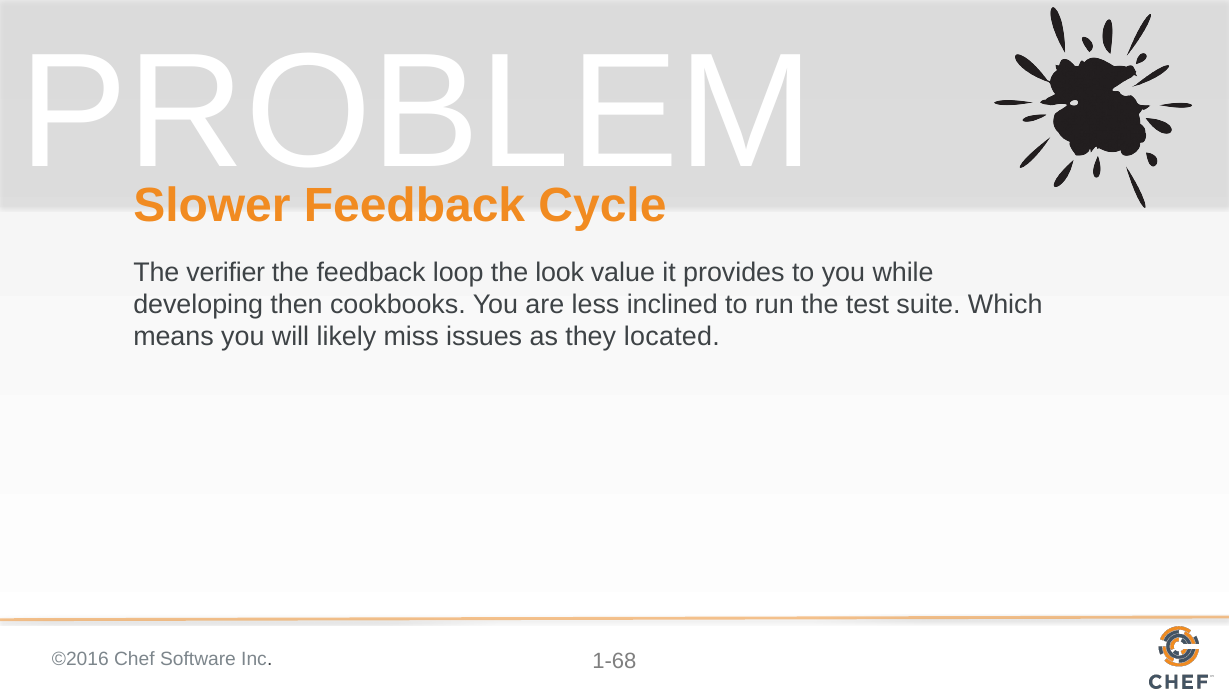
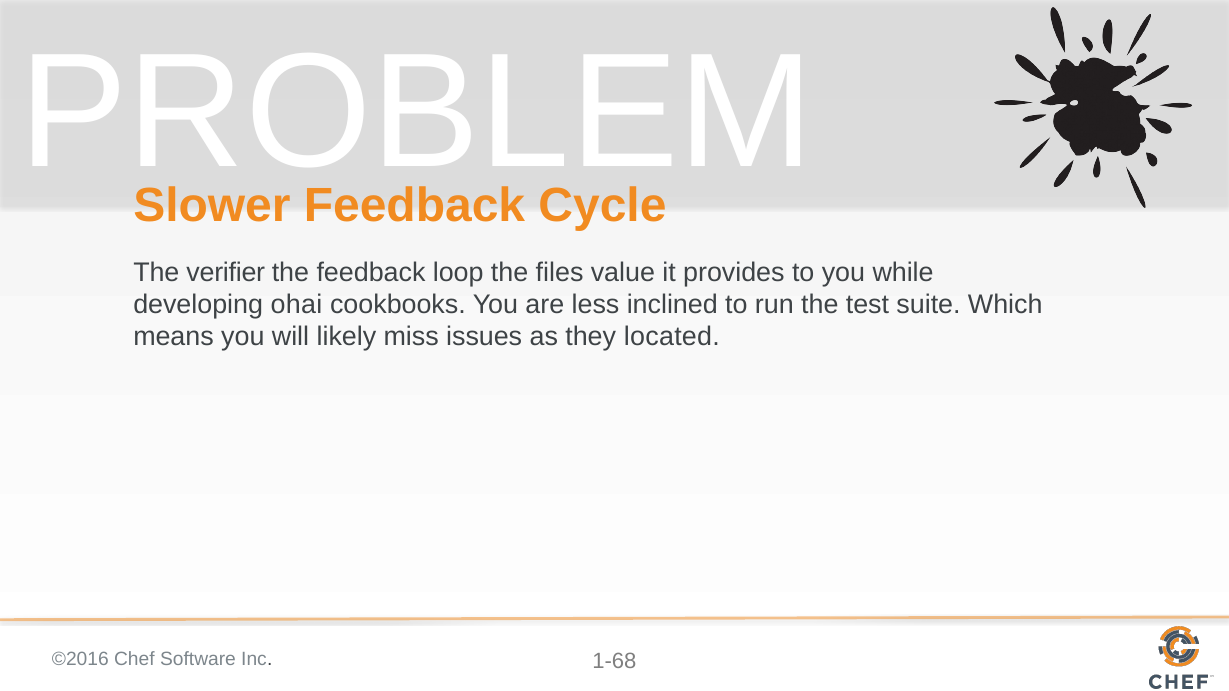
look: look -> files (560, 272)
then: then -> ohai (296, 305)
